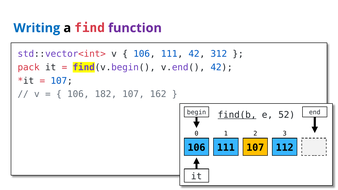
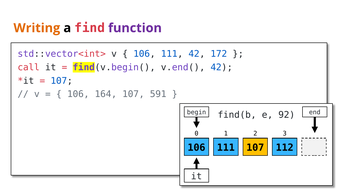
Writing colour: blue -> orange (37, 28)
312: 312 -> 172 (219, 54)
pack: pack -> call (29, 67)
182: 182 -> 164 (106, 94)
162: 162 -> 591 (158, 94)
find(b underline: present -> none (237, 115)
52: 52 -> 92 (287, 115)
